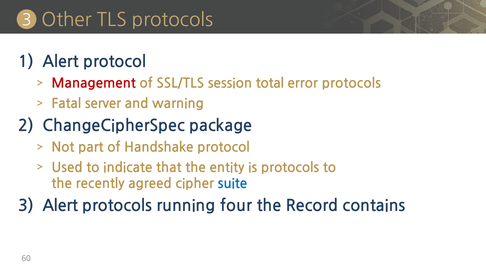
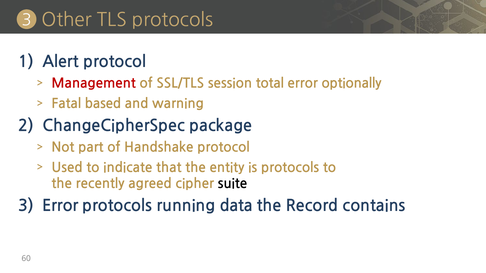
error protocols: protocols -> optionally (351, 84)
server: server -> based (103, 104)
suite colour: blue -> black (232, 184)
3 Alert: Alert -> Error (60, 206)
four: four -> data (236, 206)
